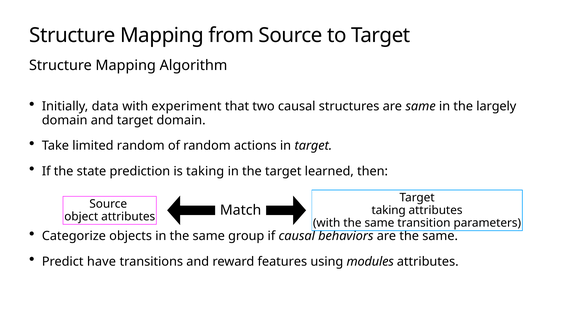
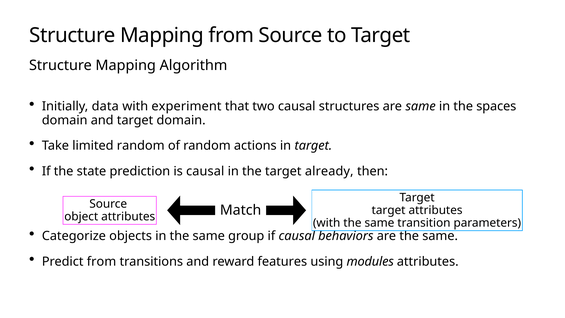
largely: largely -> spaces (496, 106)
is taking: taking -> causal (205, 171)
learned: learned -> already (329, 171)
taking: taking -> target (389, 210)
Predict have: have -> from (101, 261)
